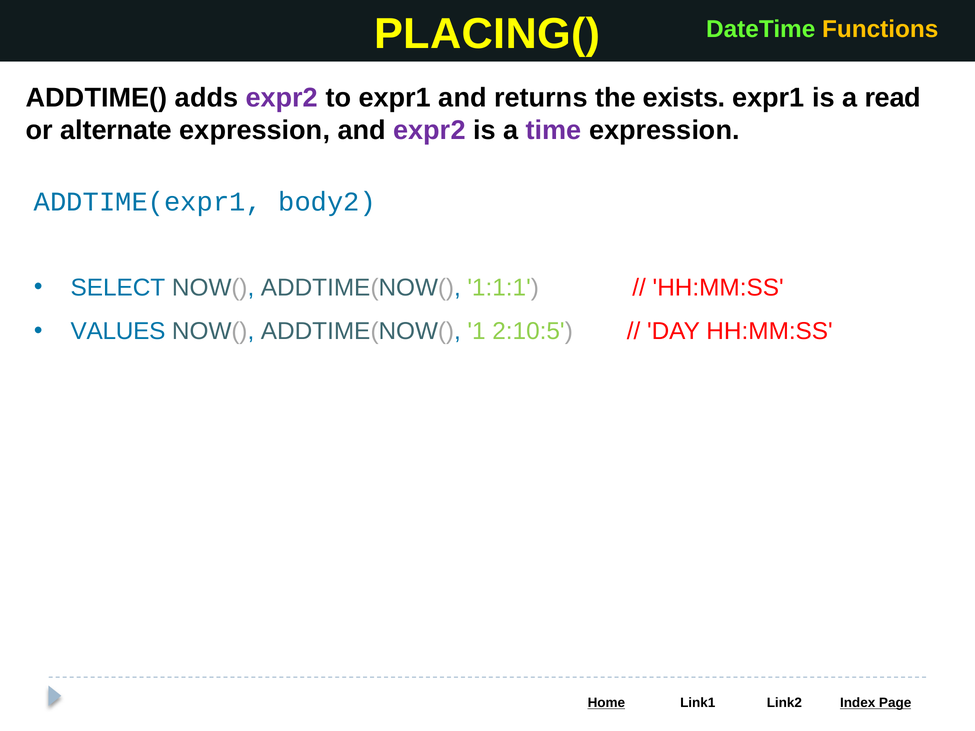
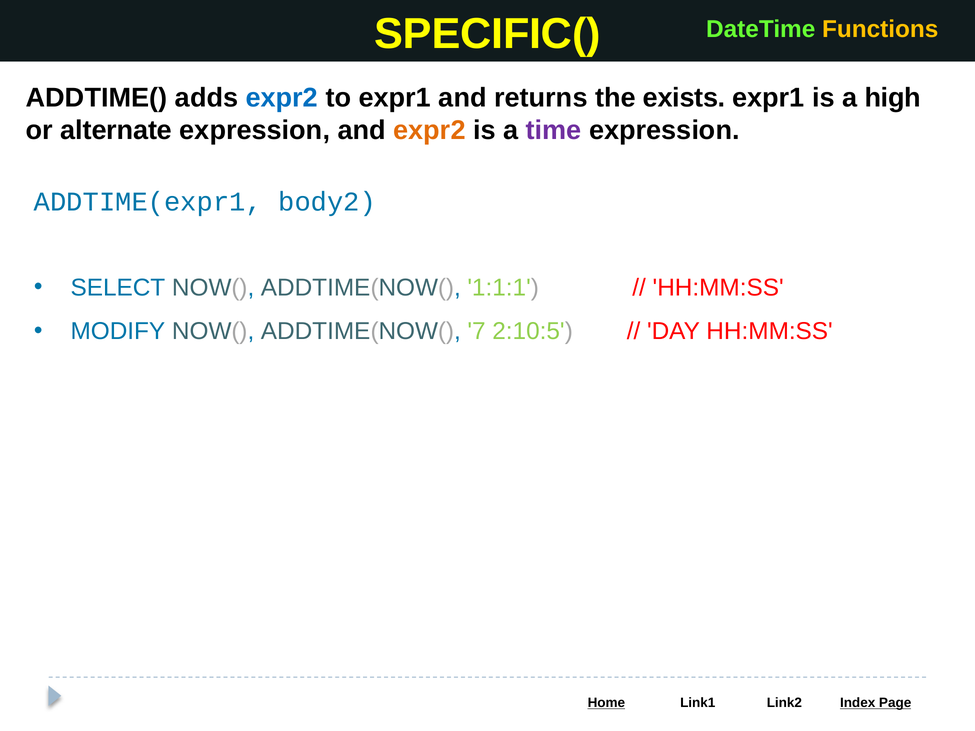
PLACING(: PLACING( -> SPECIFIC( (487, 34)
expr2 colour: purple -> blue (282, 98)
read: read -> high (893, 98)
expr2 colour: purple -> orange (429, 130)
VALUES: VALUES -> MODIFY (118, 331)
1: 1 -> 7 (476, 331)
